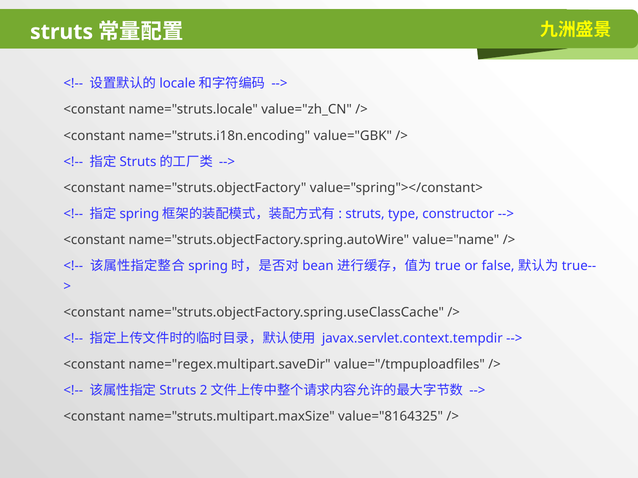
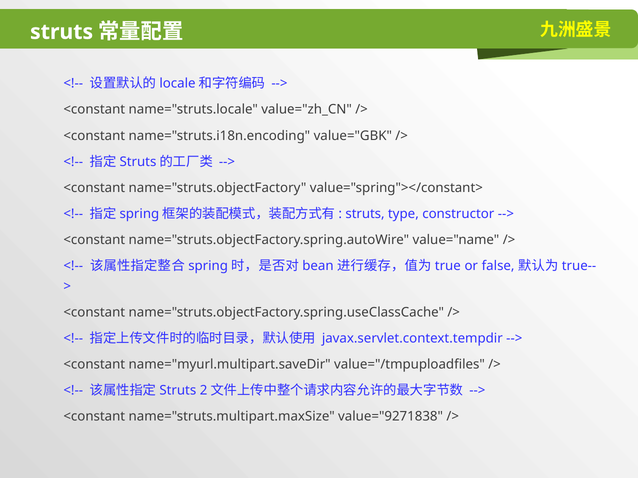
name="regex.multipart.saveDir: name="regex.multipart.saveDir -> name="myurl.multipart.saveDir (230, 365)
value="8164325: value="8164325 -> value="9271838 (391, 417)
